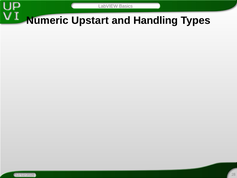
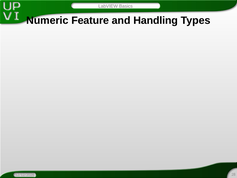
Upstart: Upstart -> Feature (90, 20)
